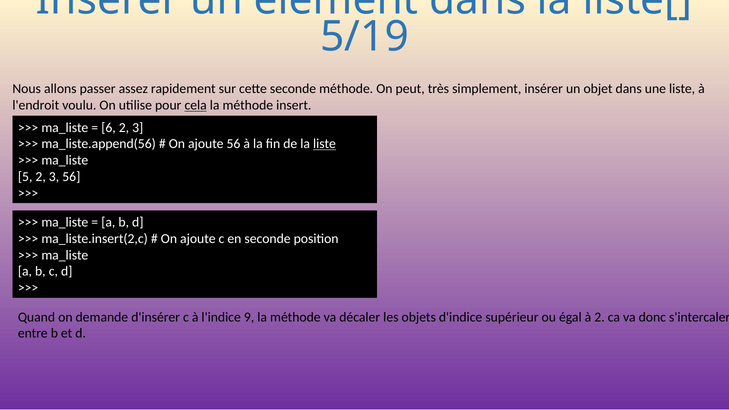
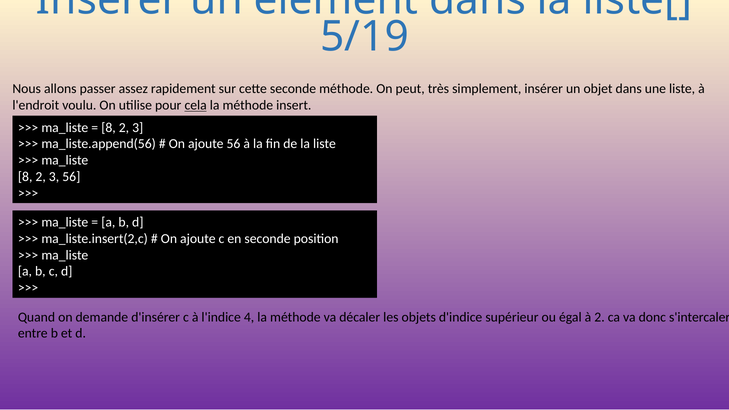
6: 6 -> 8 (109, 128)
liste underline: present -> none (324, 144)
5: 5 -> 8 (25, 177)
9: 9 -> 4 (249, 317)
